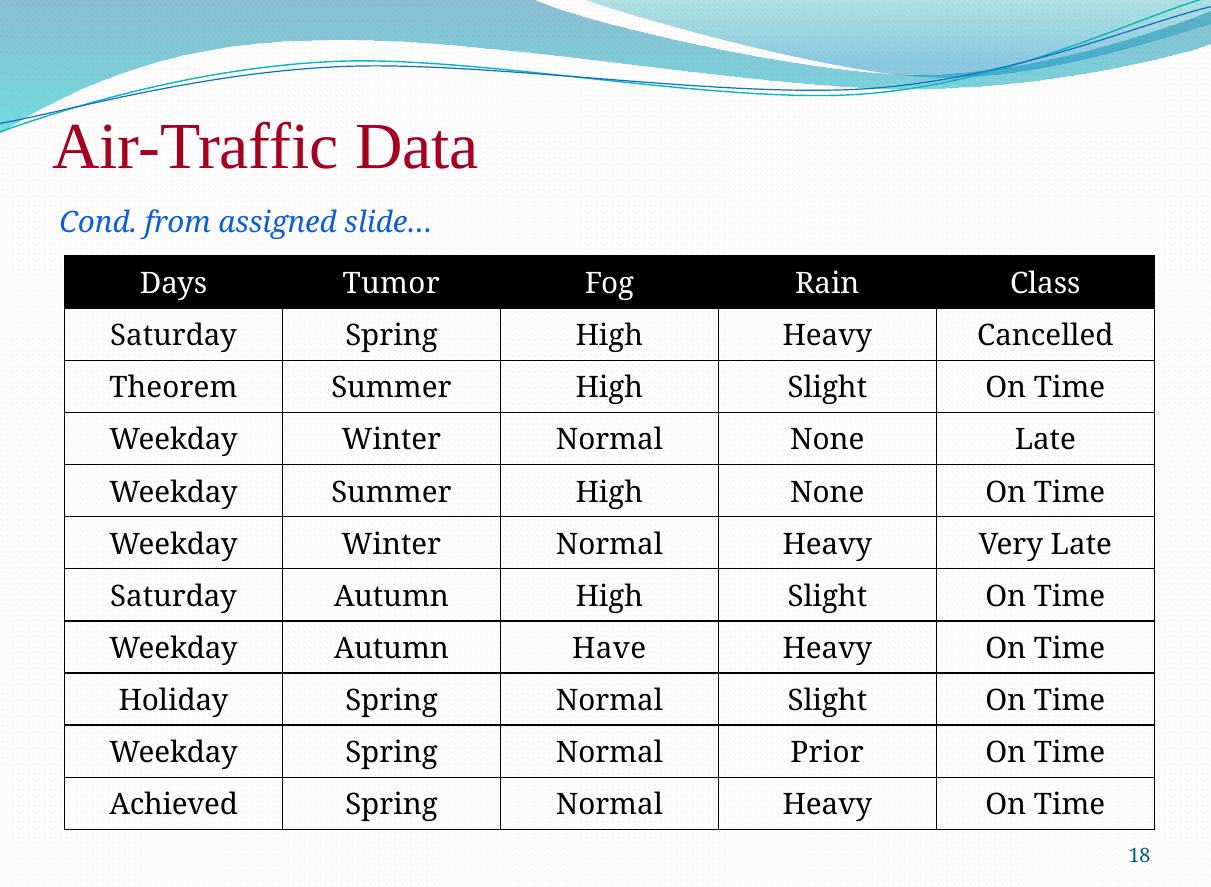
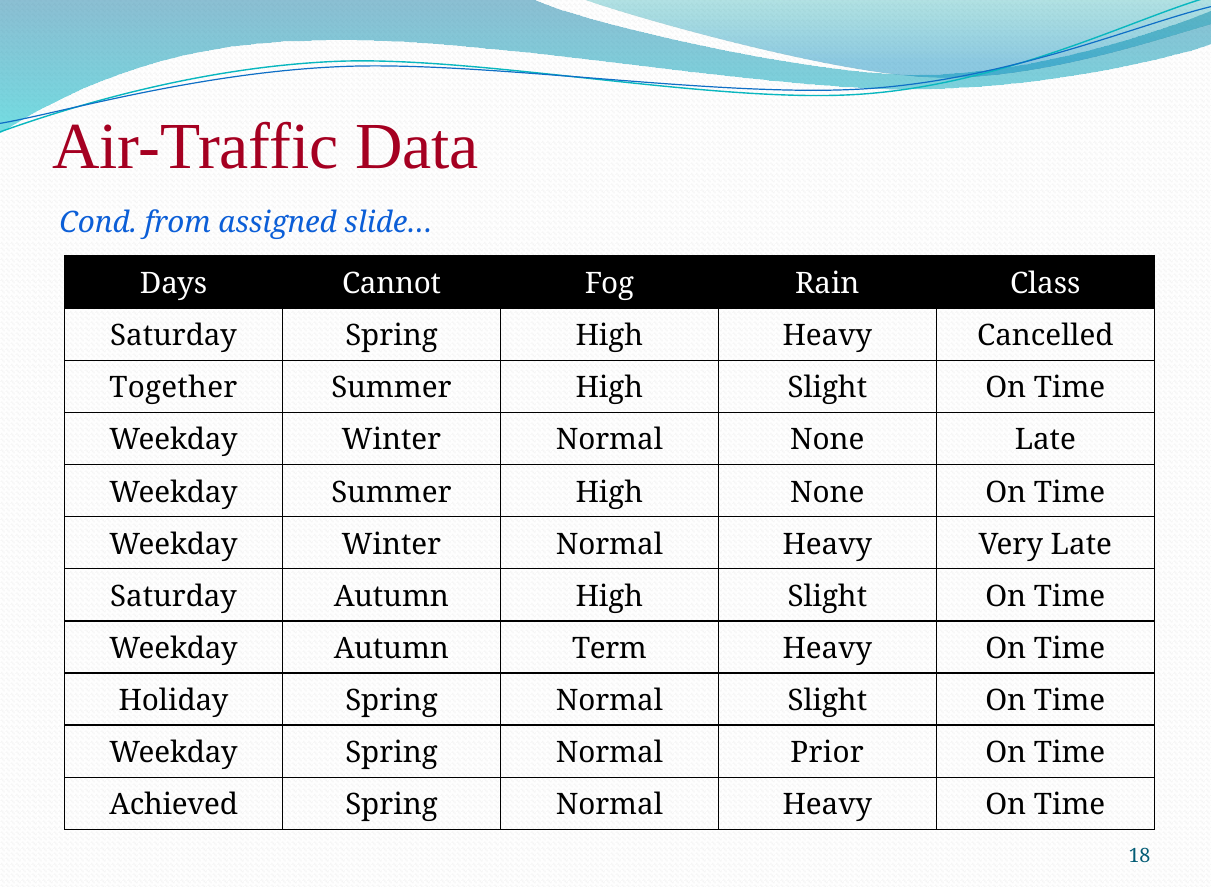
Tumor: Tumor -> Cannot (392, 284)
Theorem: Theorem -> Together (173, 388)
Have: Have -> Term (609, 649)
